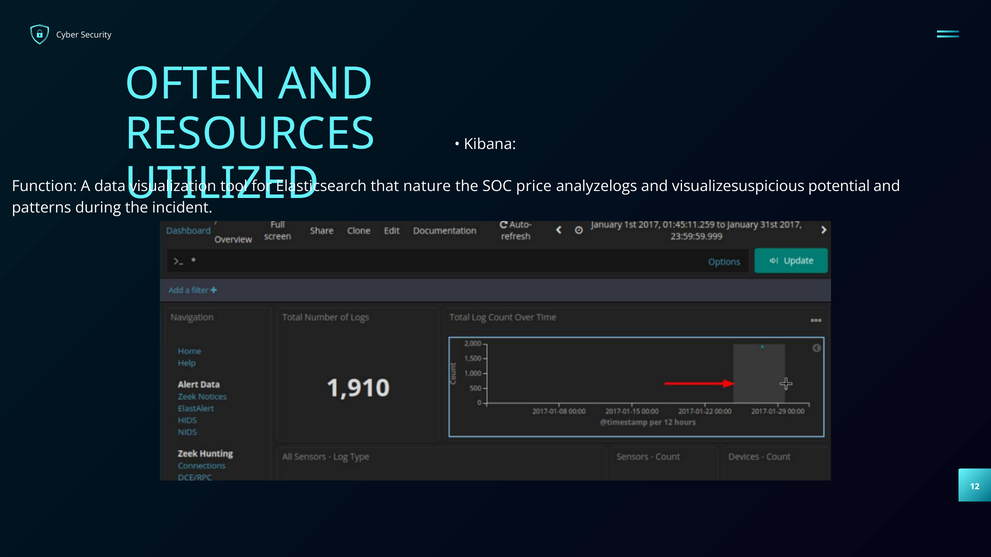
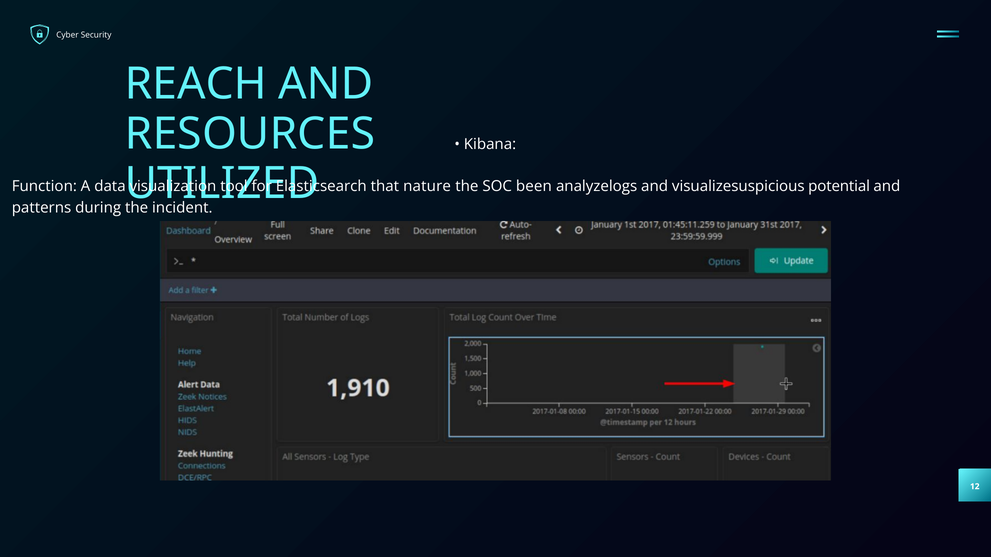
OFTEN: OFTEN -> REACH (196, 84)
price: price -> been (534, 187)
